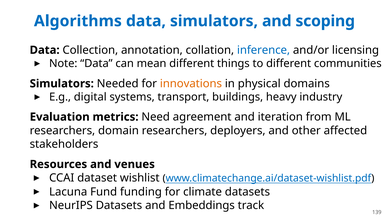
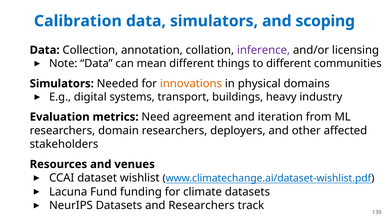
Algorithms: Algorithms -> Calibration (78, 21)
inference colour: blue -> purple (264, 50)
and Embeddings: Embeddings -> Researchers (202, 205)
